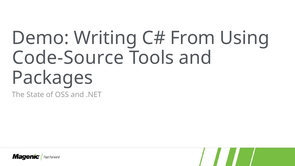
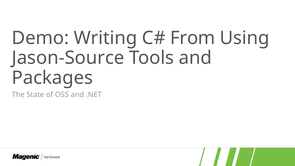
Code-Source: Code-Source -> Jason-Source (68, 58)
